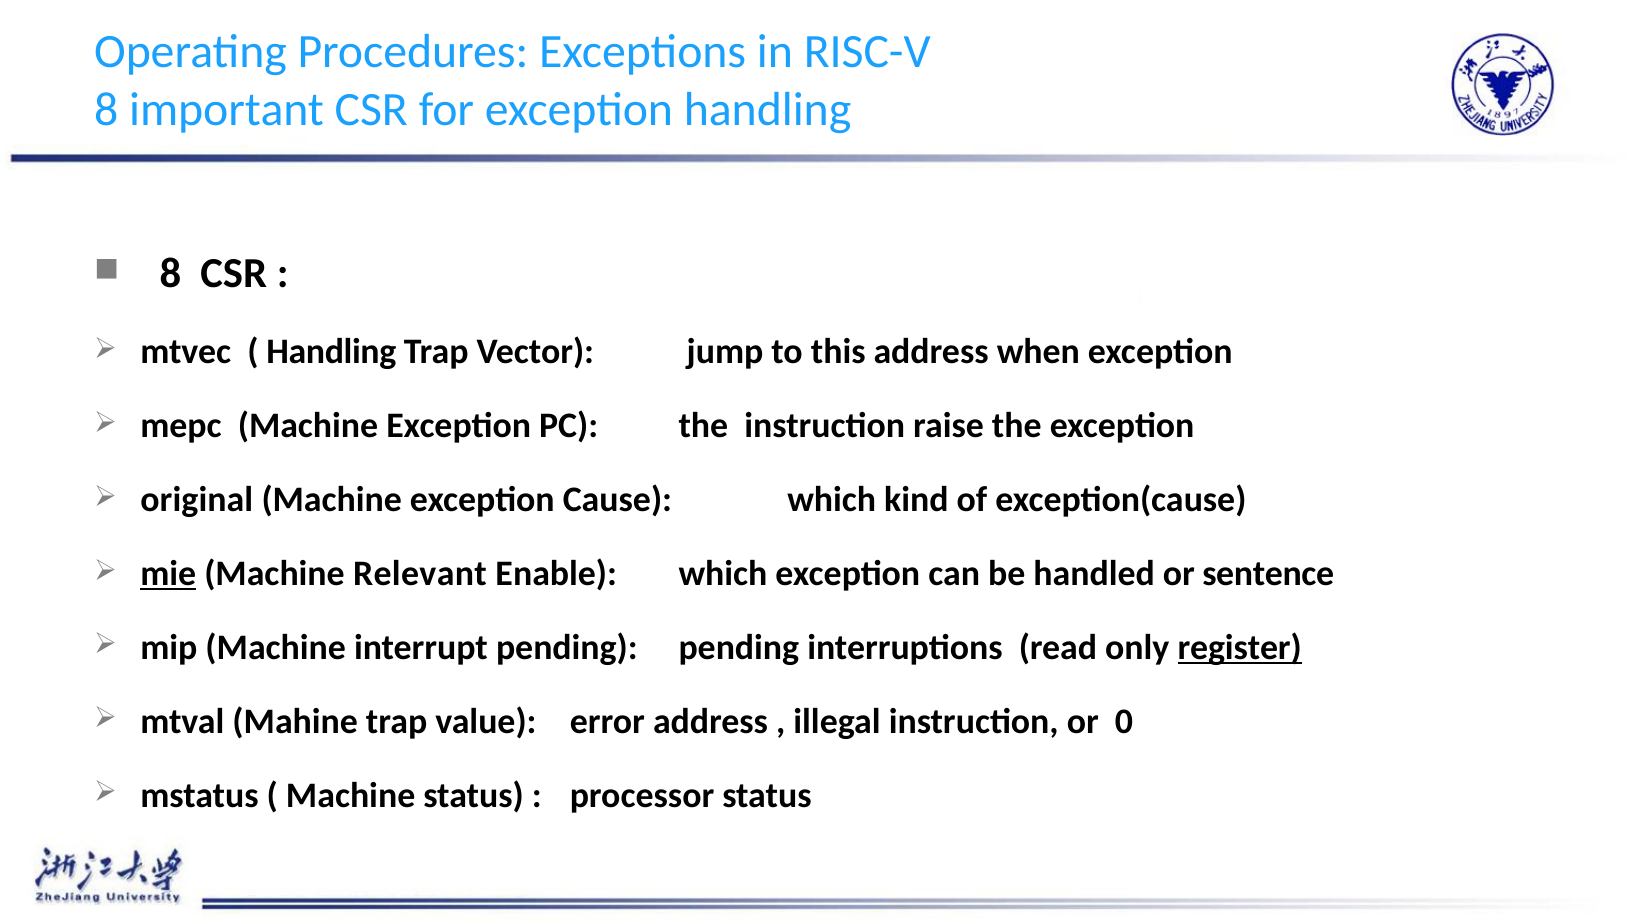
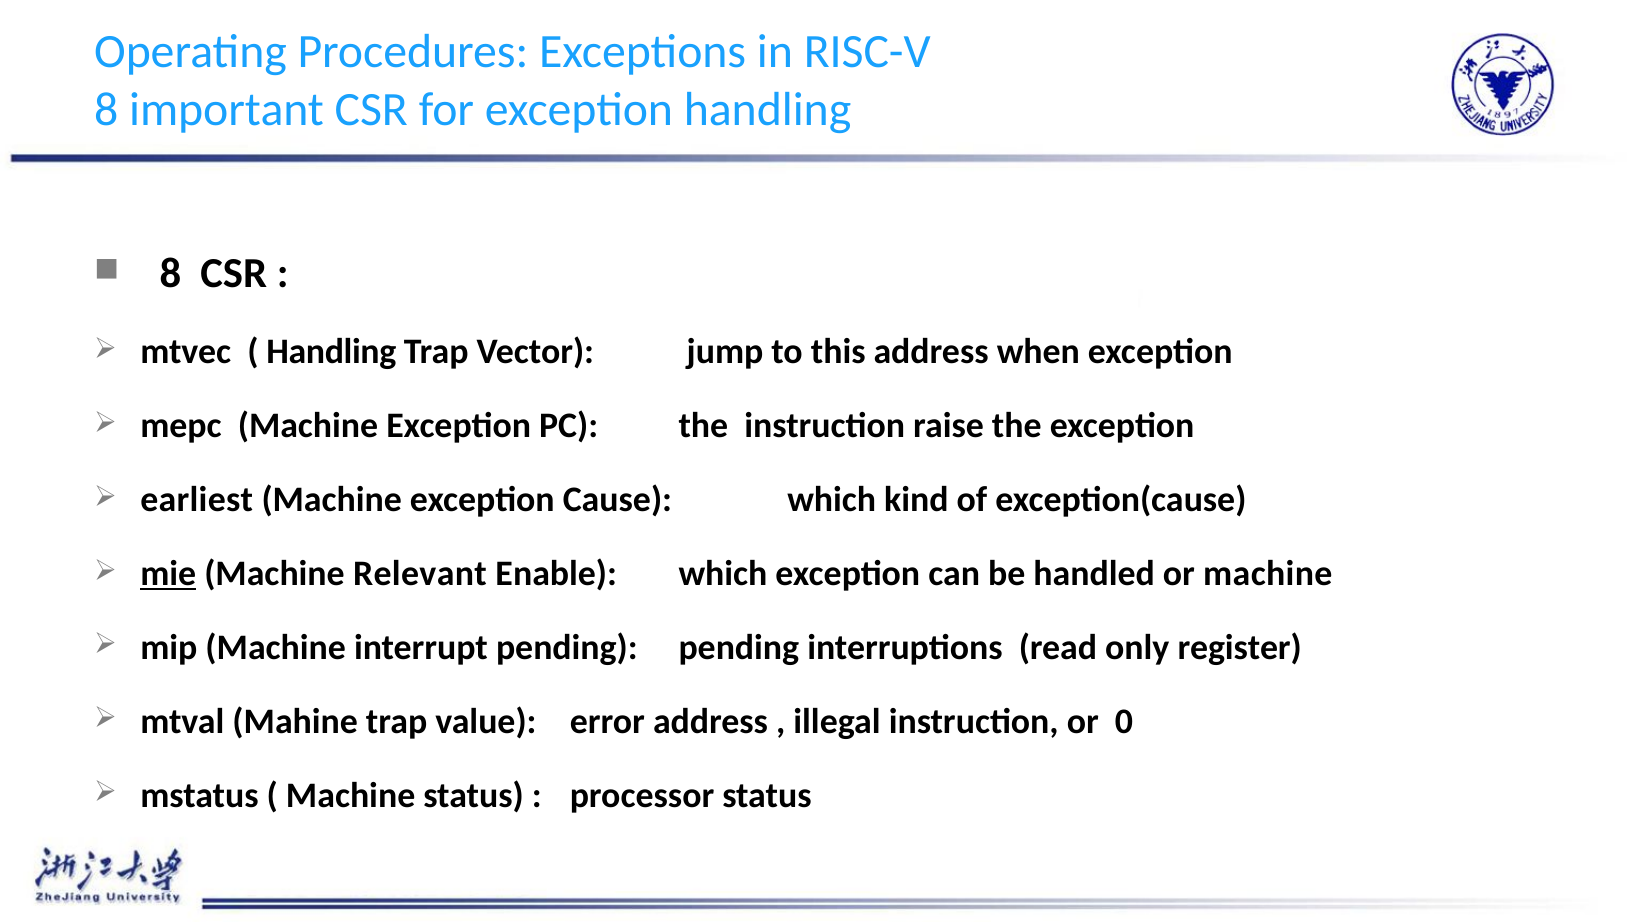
original: original -> earliest (197, 500)
or sentence: sentence -> machine (1268, 574)
register underline: present -> none (1240, 648)
